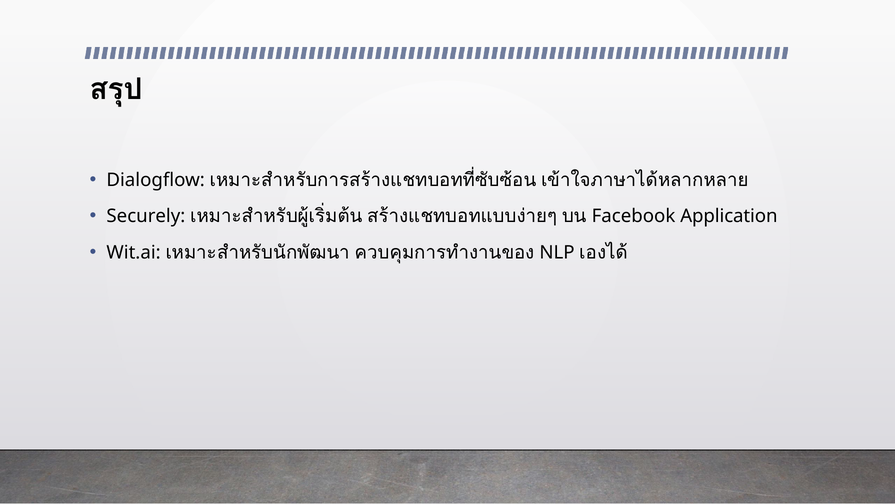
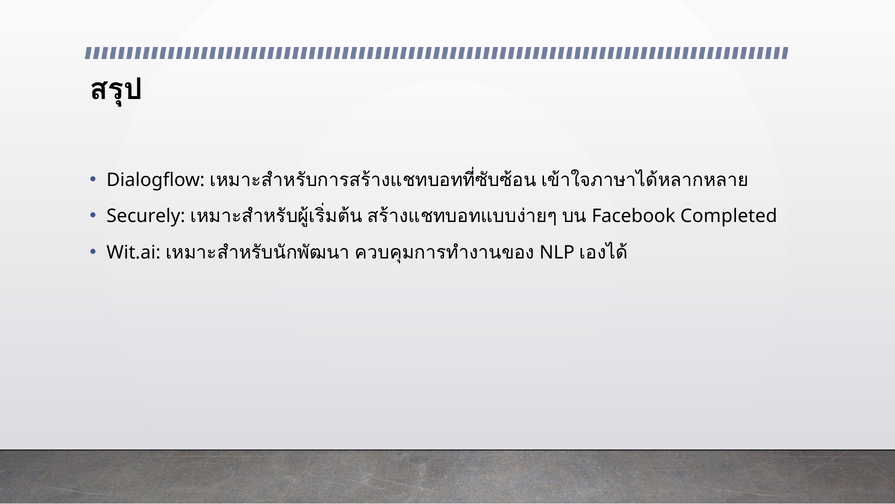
Application: Application -> Completed (729, 216)
